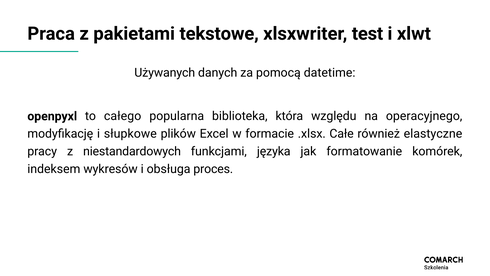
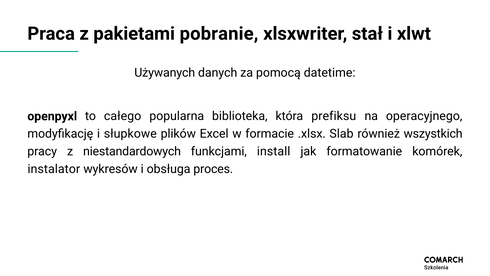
tekstowe: tekstowe -> pobranie (219, 34)
test: test -> stał (367, 34)
względu: względu -> prefiksu (334, 116)
Całe: Całe -> Slab (342, 134)
elastyczne: elastyczne -> wszystkich (433, 134)
języka: języka -> install (274, 151)
indeksem: indeksem -> instalator (54, 169)
